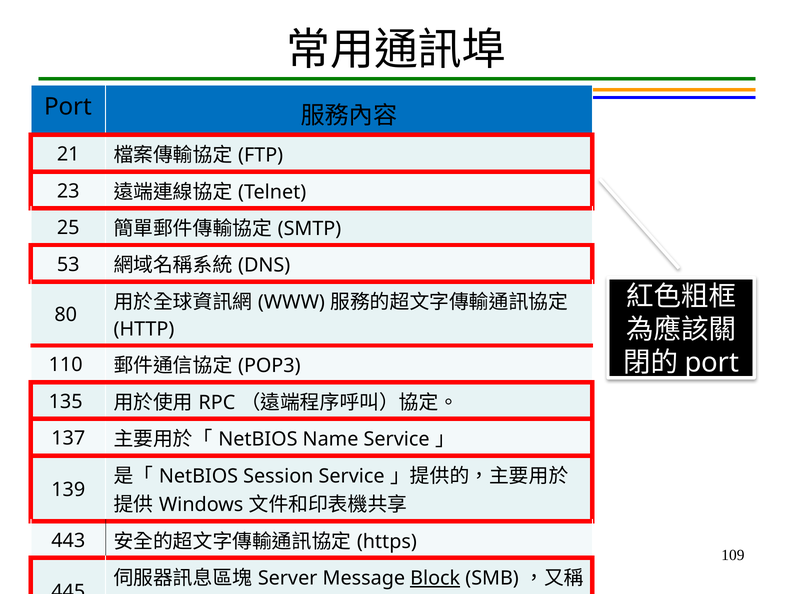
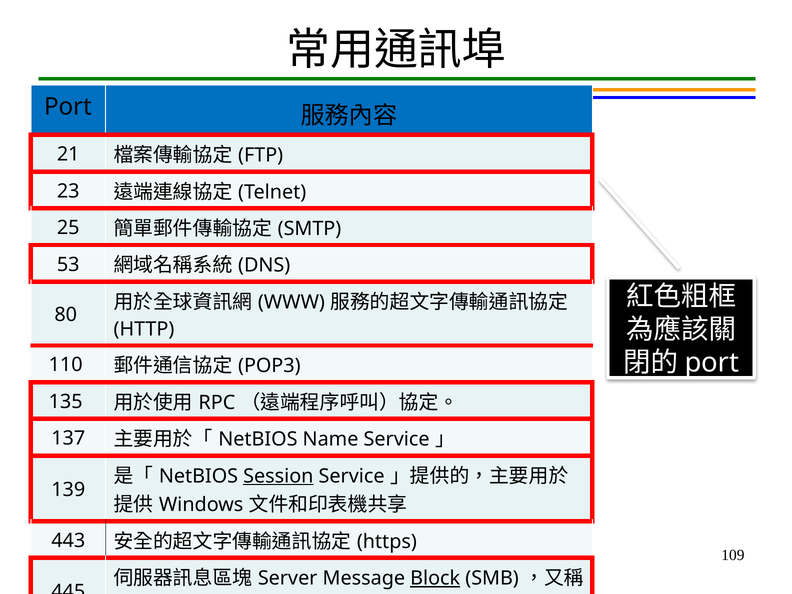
Session underline: none -> present (278, 476)
